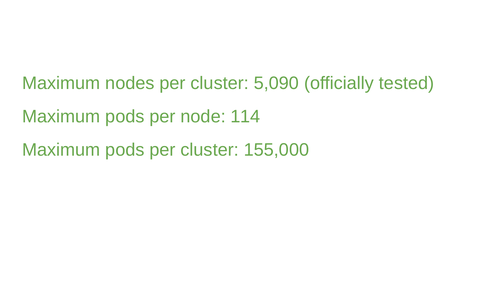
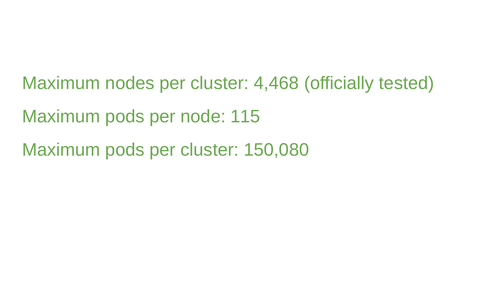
5,090: 5,090 -> 4,468 (276, 83)
114: 114 -> 115 (245, 117)
155,000: 155,000 -> 150,080 (276, 150)
